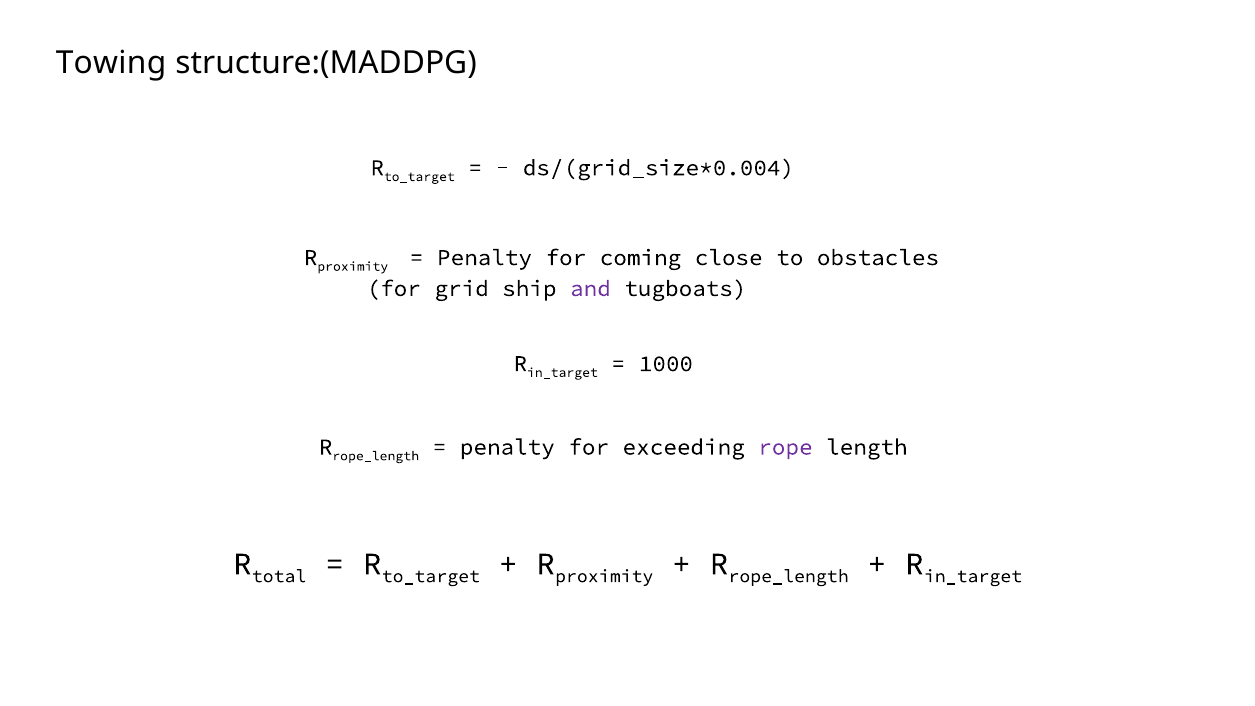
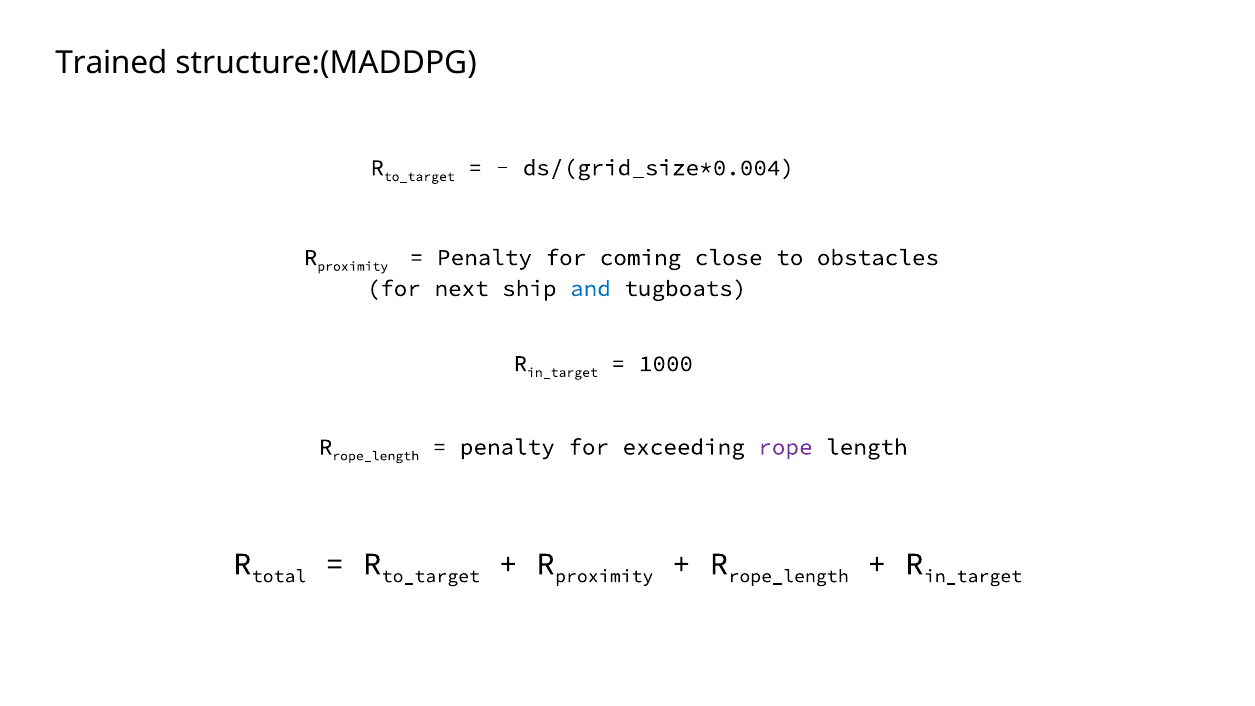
Towing: Towing -> Trained (111, 63)
grid: grid -> next (462, 288)
and colour: purple -> blue (590, 288)
